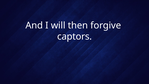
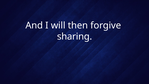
captors: captors -> sharing (75, 36)
